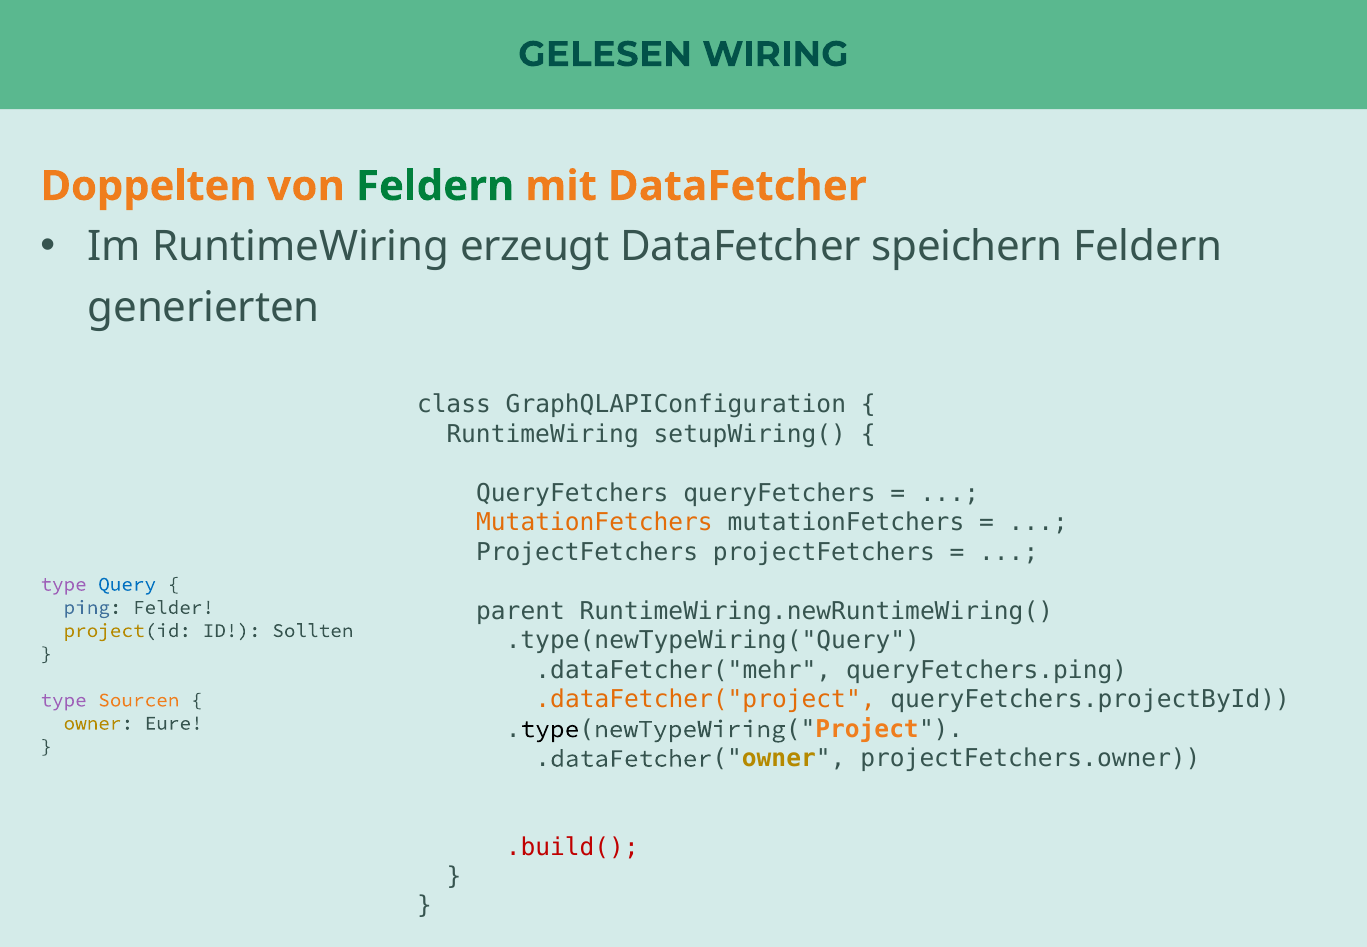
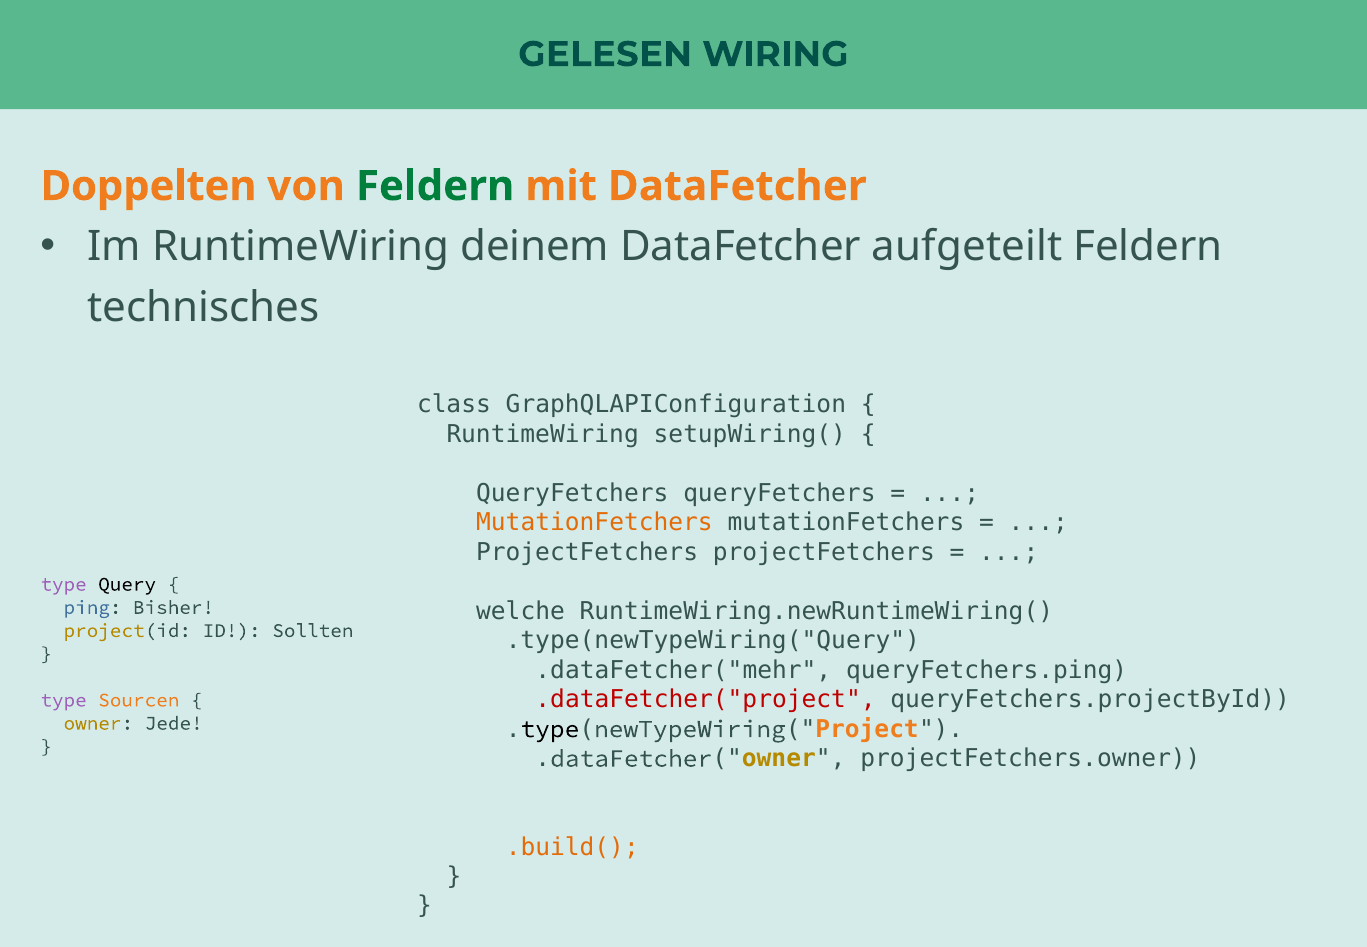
erzeugt: erzeugt -> deinem (535, 247)
speichern: speichern -> aufgeteilt (967, 247)
generierten: generierten -> technisches (204, 307)
Query colour: blue -> black (127, 584)
parent: parent -> welche (521, 611)
Felder: Felder -> Bisher (174, 607)
.dataFetcher("project colour: orange -> red (706, 699)
Eure: Eure -> Jede (174, 723)
.build( colour: red -> orange (572, 846)
